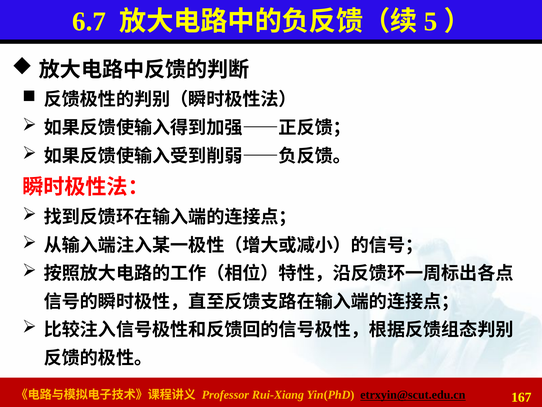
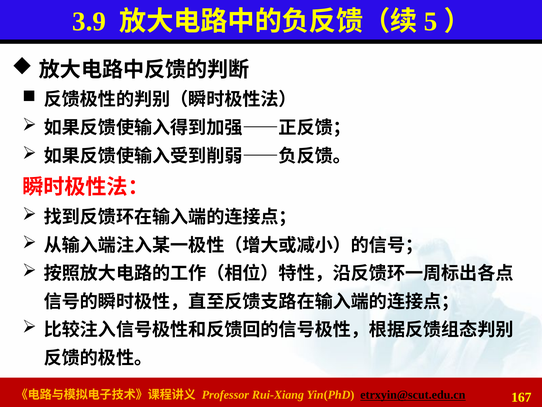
6.7: 6.7 -> 3.9 (89, 22)
